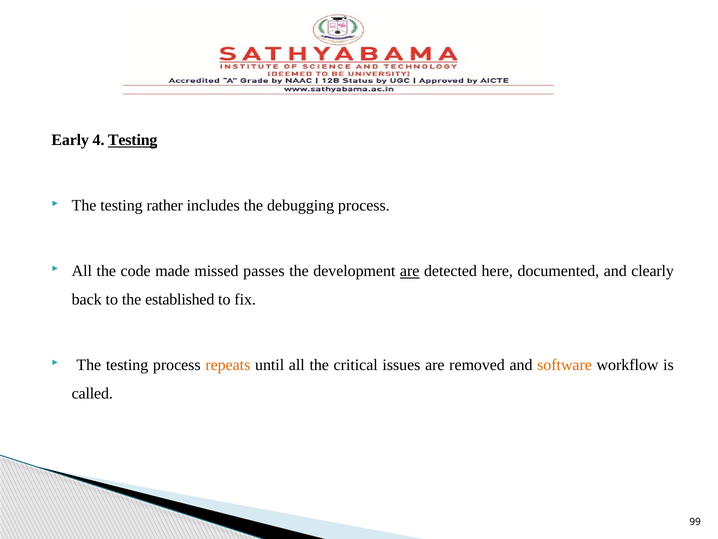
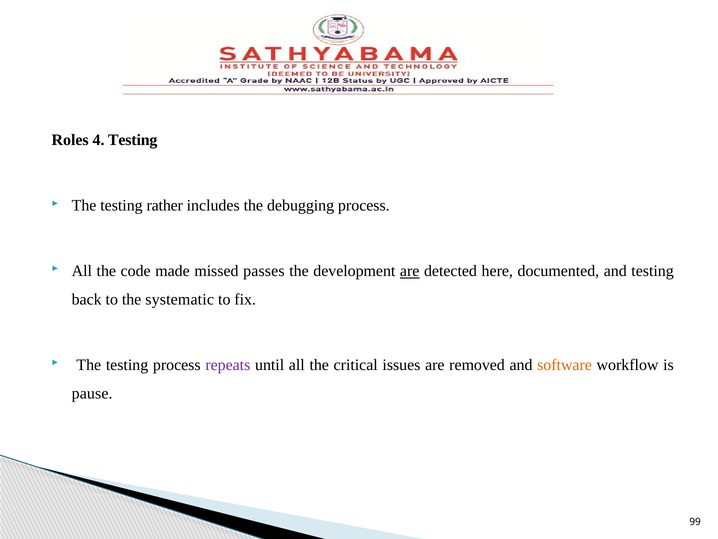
Early: Early -> Roles (70, 140)
Testing underline: present -> none (133, 140)
and clearly: clearly -> testing (653, 271)
established: established -> systematic (180, 299)
repeats colour: orange -> purple (228, 365)
called: called -> pause (92, 393)
